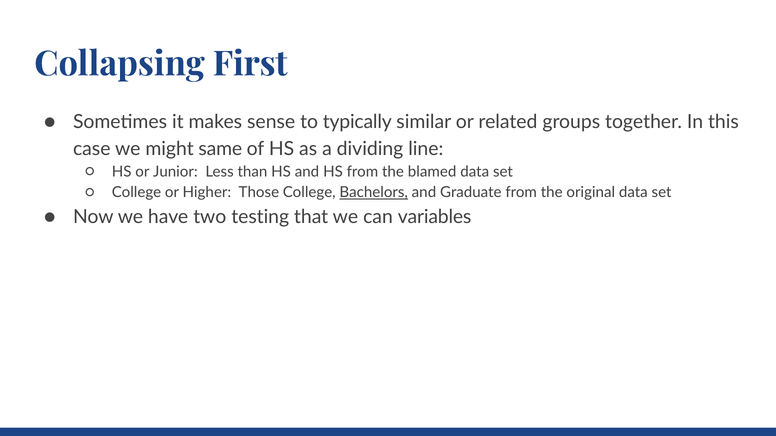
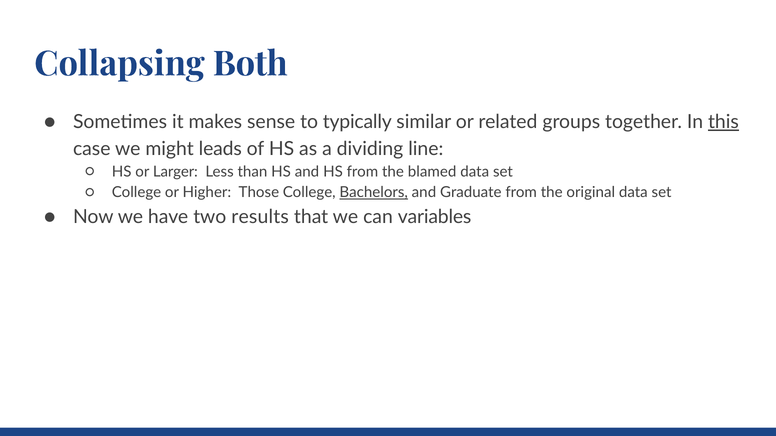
First: First -> Both (250, 64)
this underline: none -> present (723, 122)
same: same -> leads (220, 149)
Junior: Junior -> Larger (175, 172)
testing: testing -> results (260, 217)
